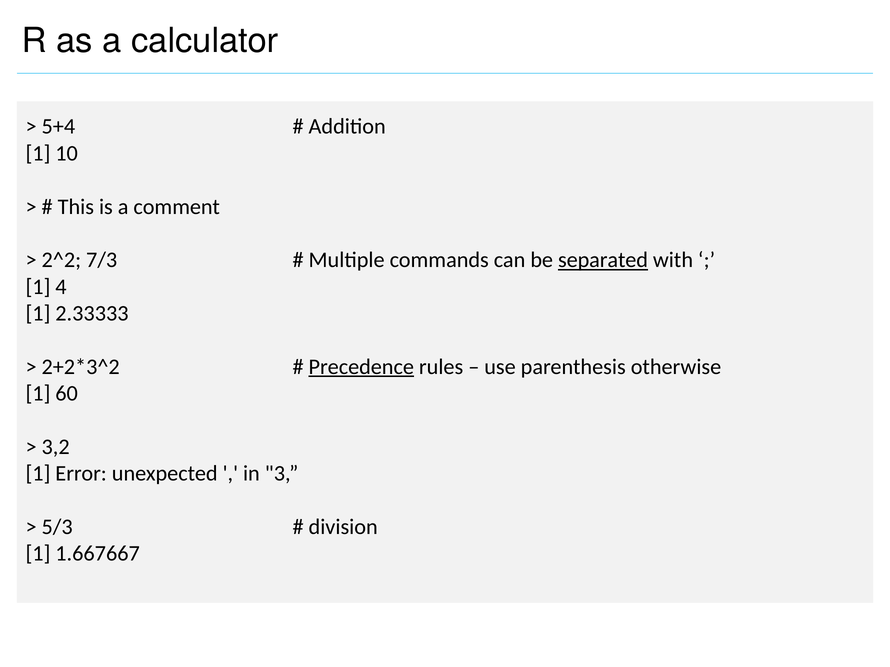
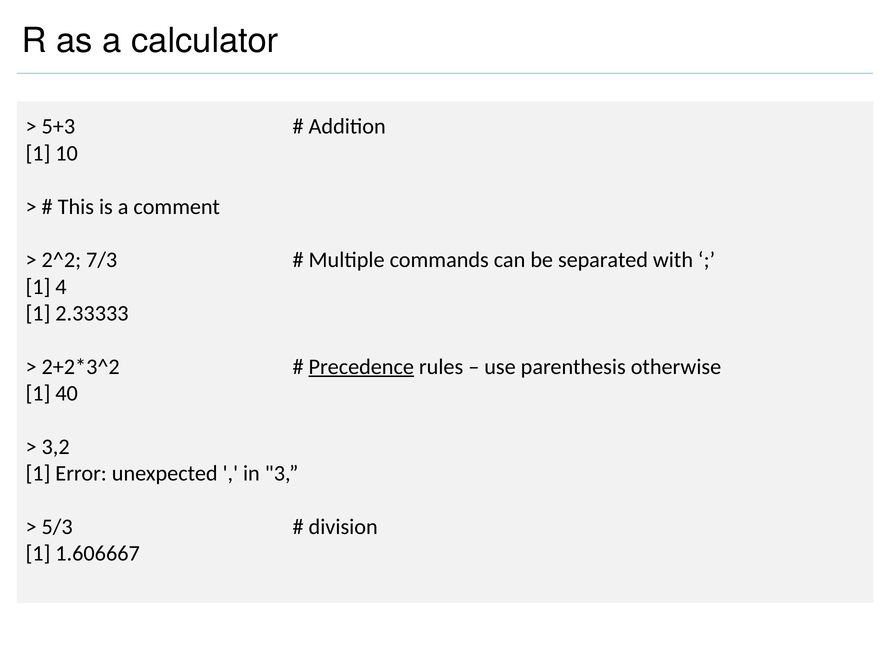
5+4: 5+4 -> 5+3 (58, 127)
separated underline: present -> none (603, 260)
60: 60 -> 40 (67, 394)
1.667667: 1.667667 -> 1.606667 (98, 554)
